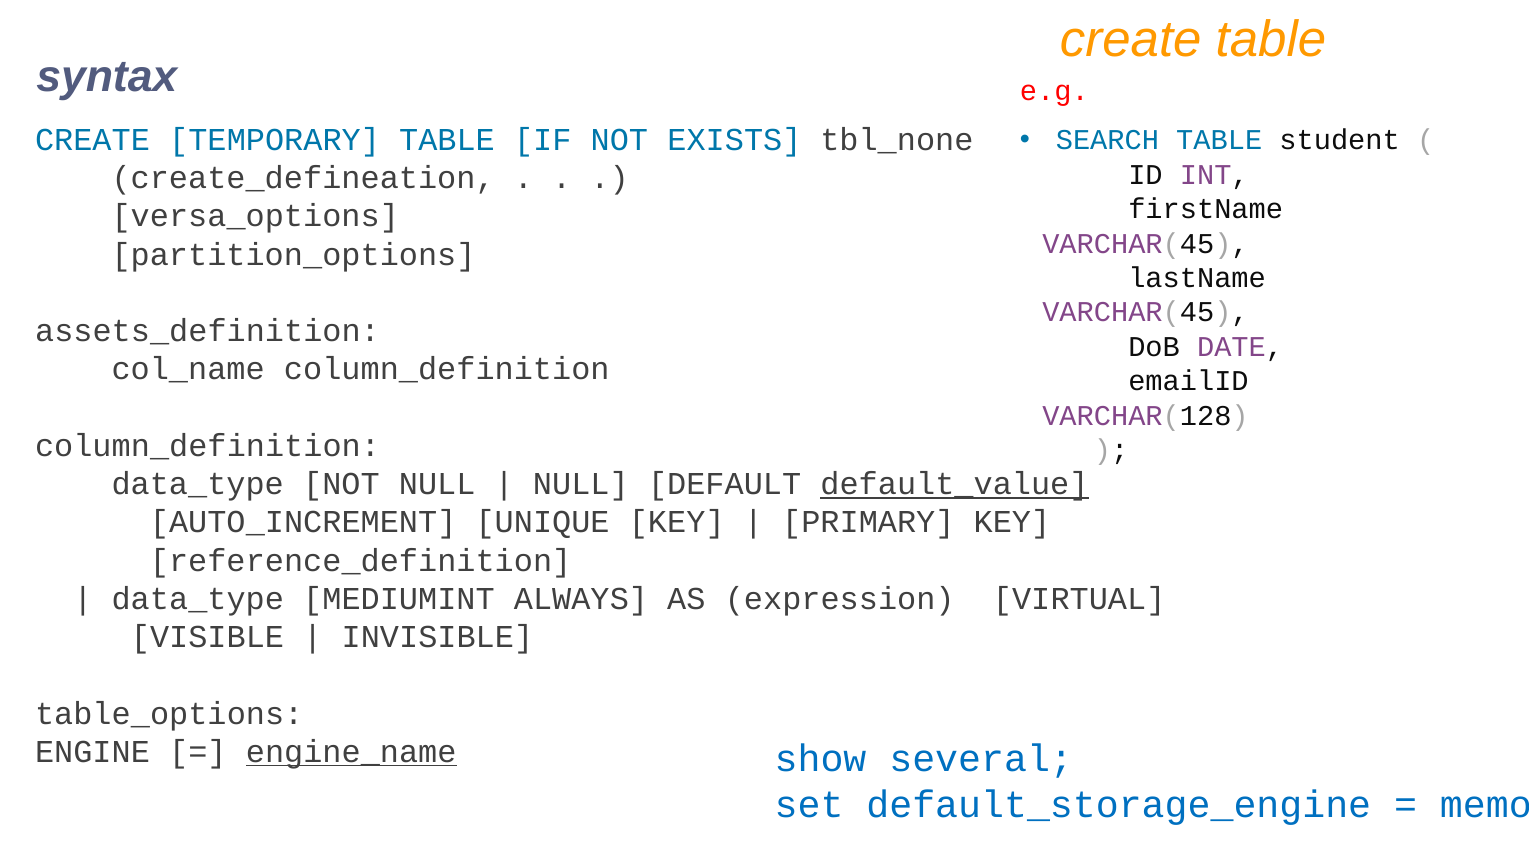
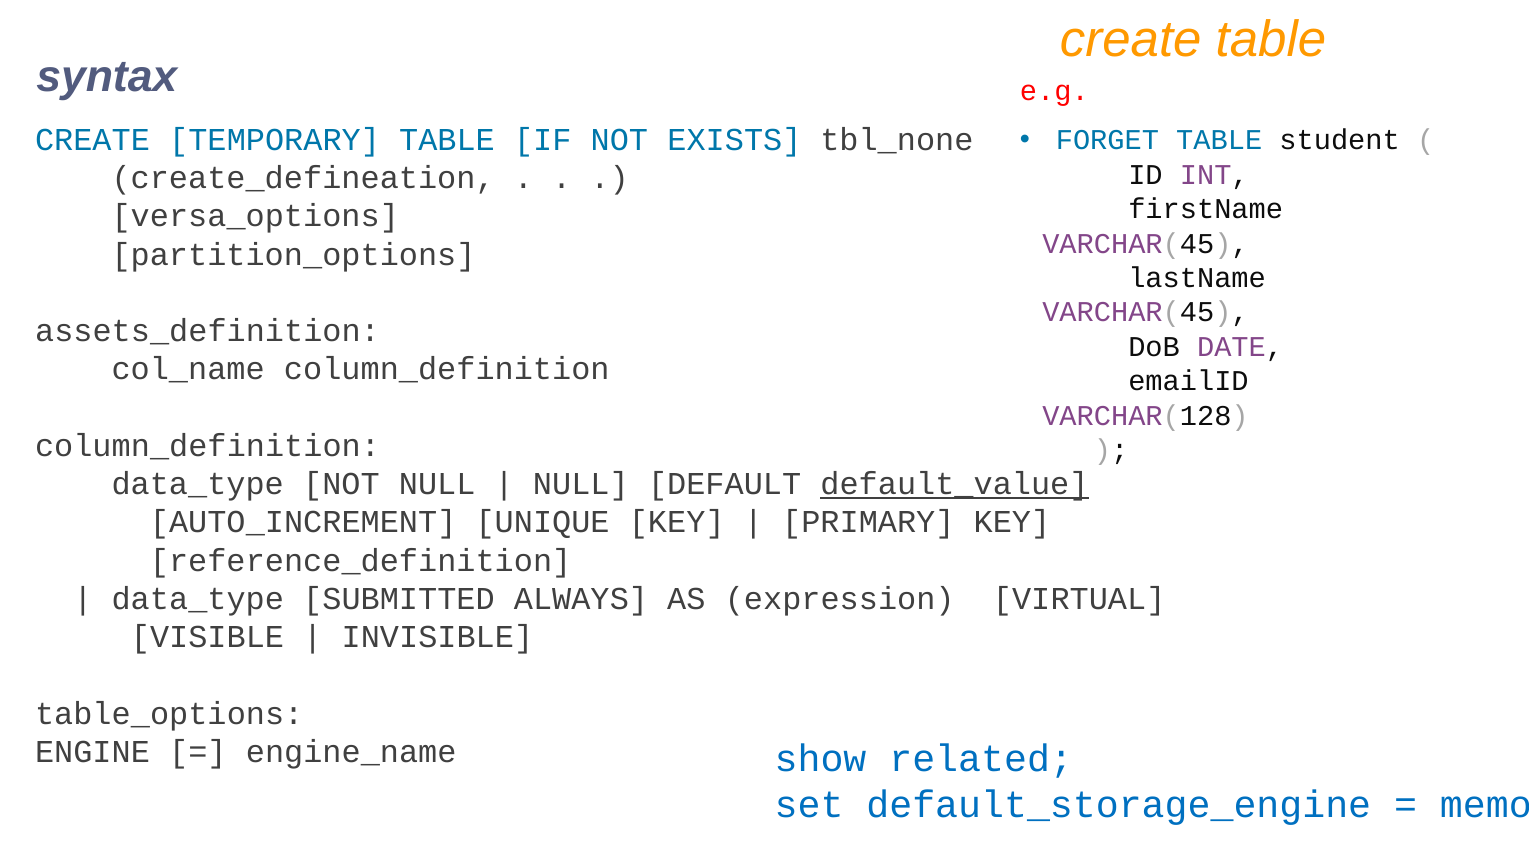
SEARCH: SEARCH -> FORGET (1107, 141)
MEDIUMINT: MEDIUMINT -> SUBMITTED (399, 599)
engine_name underline: present -> none (351, 752)
several: several -> related (981, 759)
